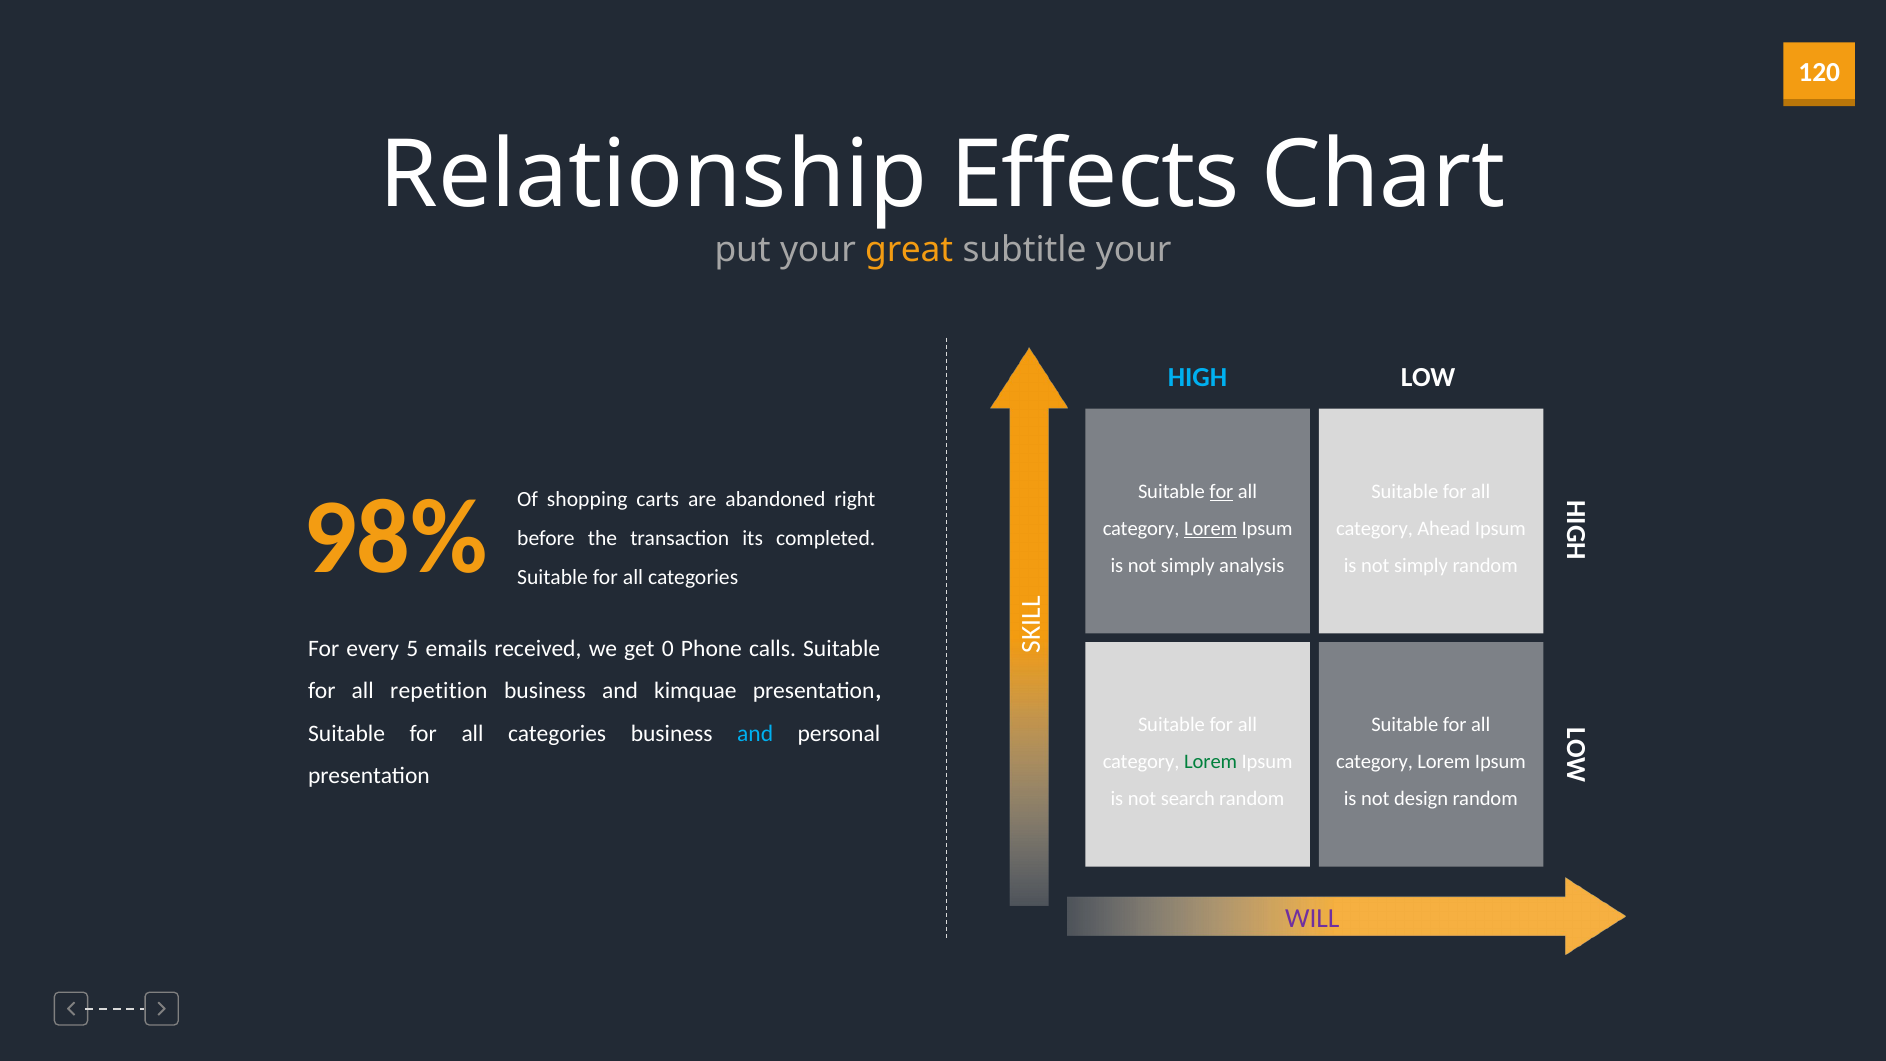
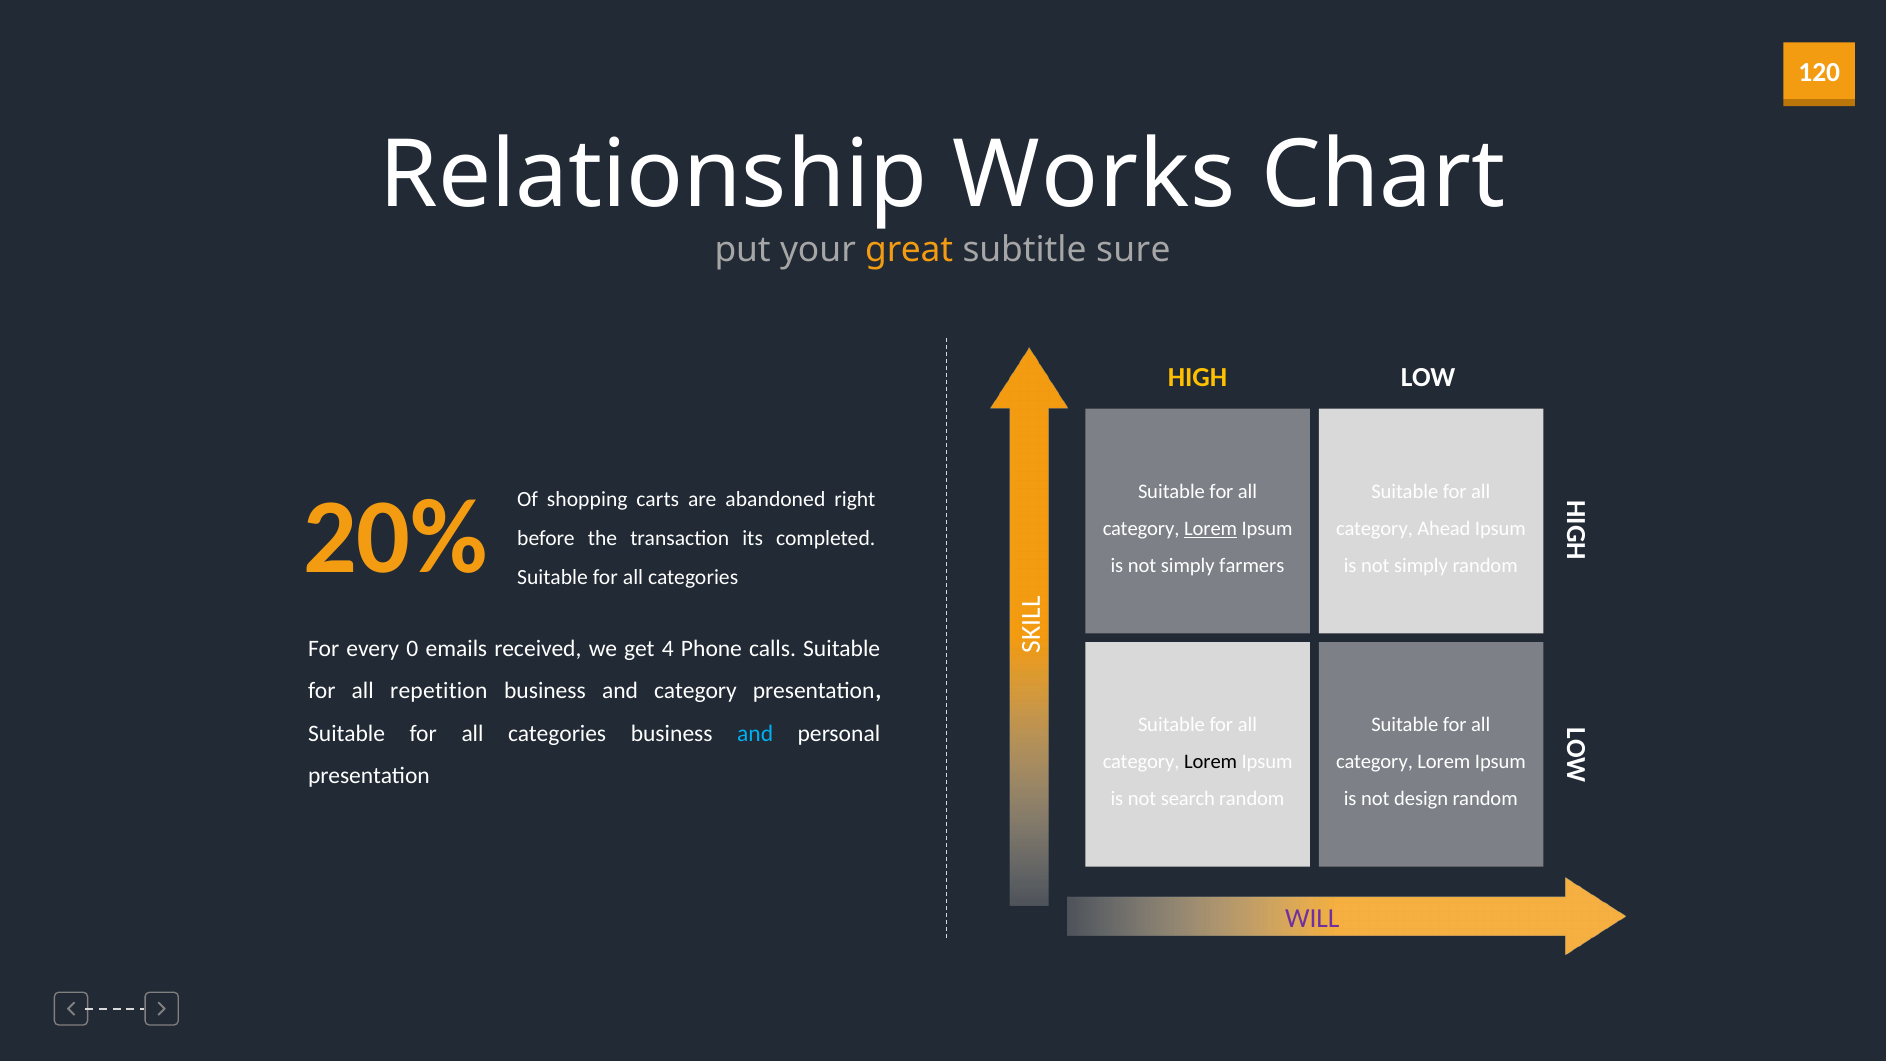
Effects: Effects -> Works (1094, 175)
subtitle your: your -> sure (1133, 250)
HIGH colour: light blue -> yellow (1198, 378)
for underline: present -> none (1221, 491)
98%: 98% -> 20% (396, 538)
analysis: analysis -> farmers (1252, 566)
5: 5 -> 0 (412, 648)
0: 0 -> 4 (668, 648)
and kimquae: kimquae -> category (695, 691)
Lorem colour: green -> black (1211, 762)
